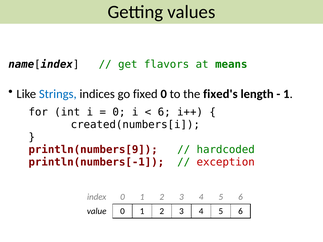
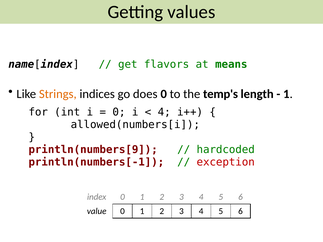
Strings colour: blue -> orange (58, 94)
fixed: fixed -> does (145, 94)
fixed's: fixed's -> temp's (221, 94)
6: 6 -> 4 (164, 112)
created(numbers[i: created(numbers[i -> allowed(numbers[i (135, 125)
